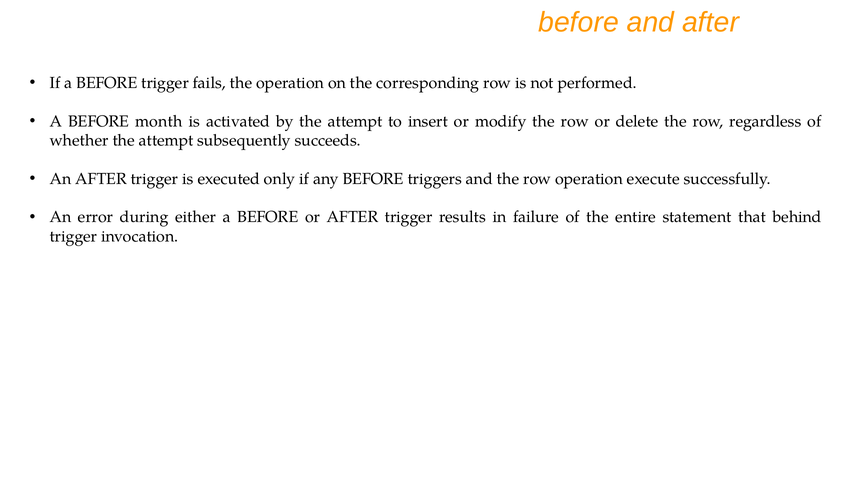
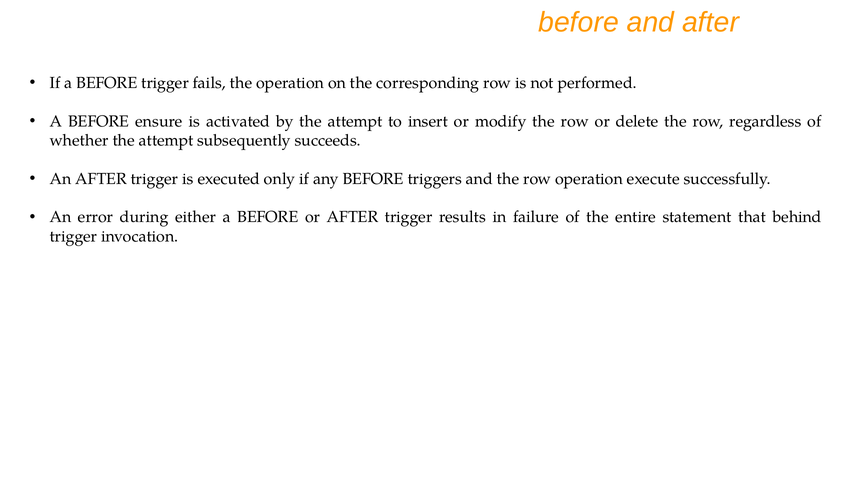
month: month -> ensure (159, 121)
